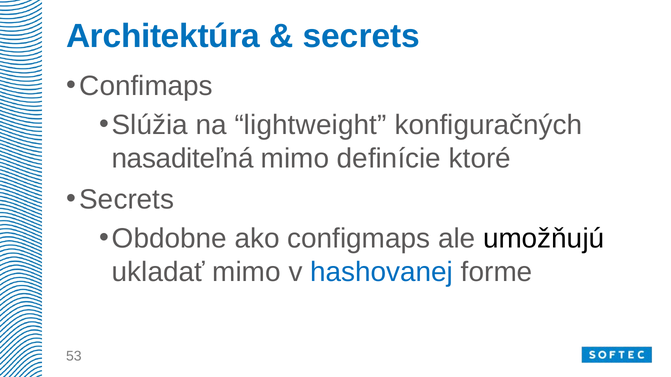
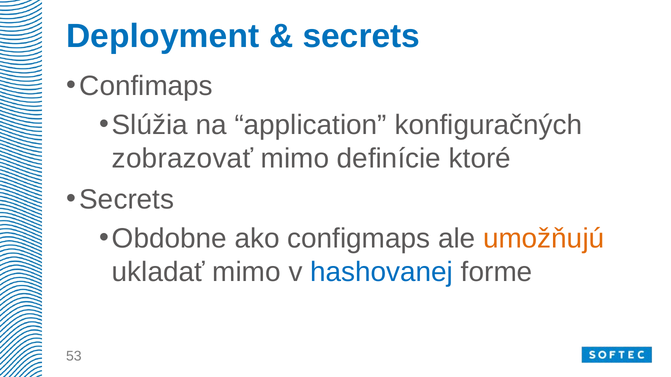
Architektúra: Architektúra -> Deployment (163, 36)
lightweight: lightweight -> application (311, 125)
nasaditeľná: nasaditeľná -> zobrazovať (182, 159)
umožňujú colour: black -> orange (544, 239)
